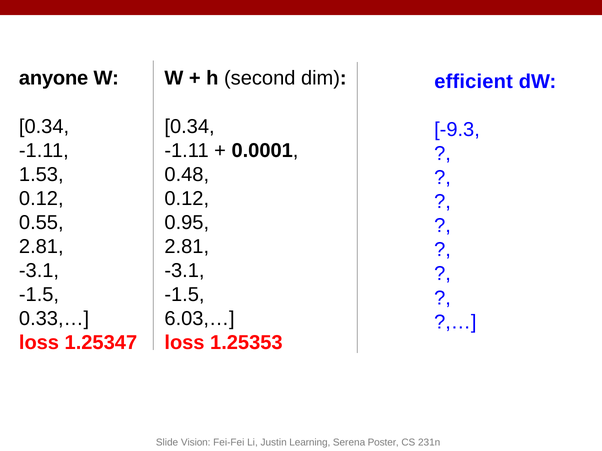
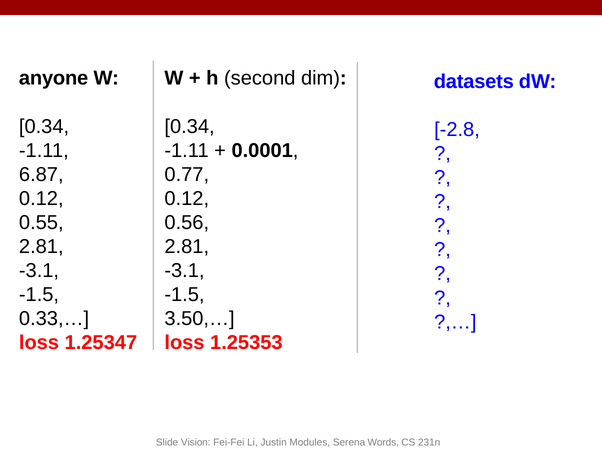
efficient: efficient -> datasets (474, 82)
-9.3: -9.3 -> -2.8 (457, 130)
1.53: 1.53 -> 6.87 (41, 175)
0.48: 0.48 -> 0.77 (187, 175)
0.95: 0.95 -> 0.56 (187, 223)
6.03,…: 6.03,… -> 3.50,… (200, 319)
Learning: Learning -> Modules (310, 443)
Poster: Poster -> Words (383, 443)
